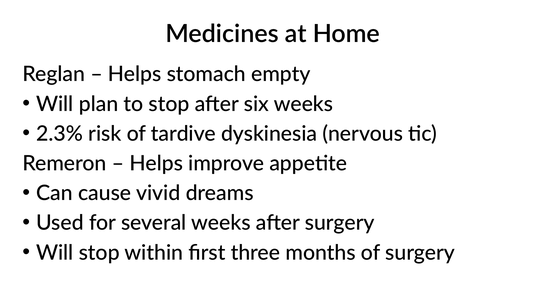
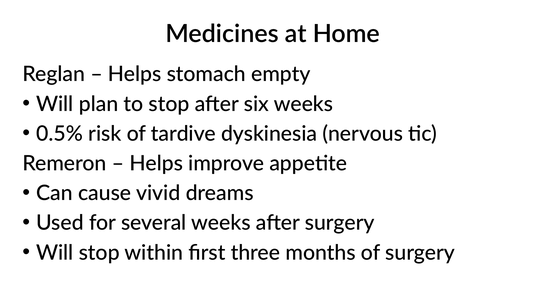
2.3%: 2.3% -> 0.5% (60, 134)
